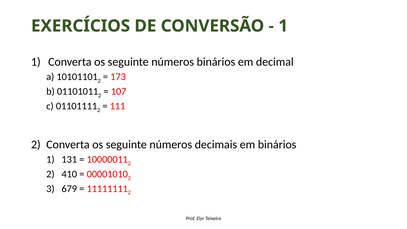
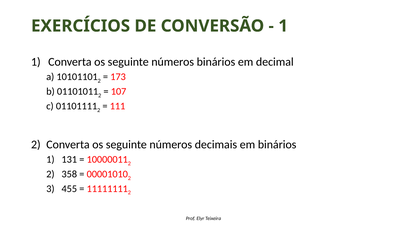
410: 410 -> 358 (69, 174)
679: 679 -> 455 (69, 189)
